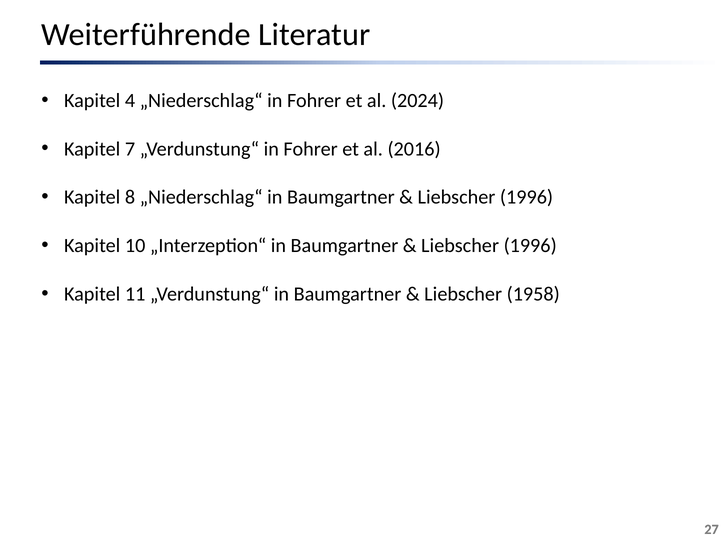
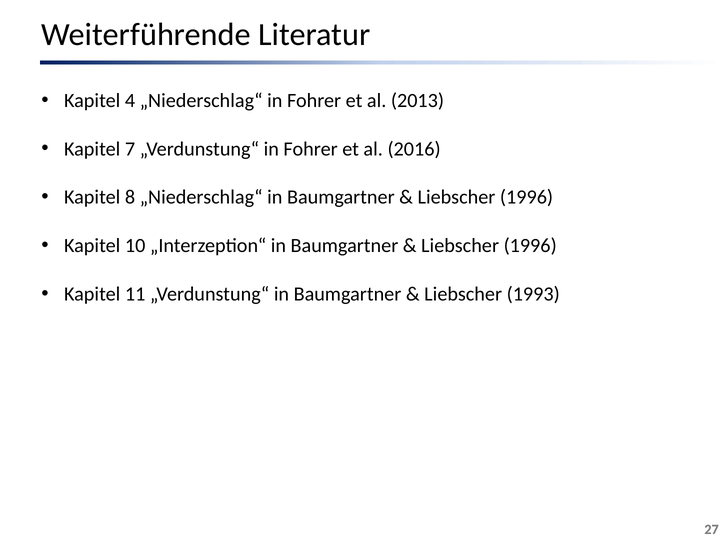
2024: 2024 -> 2013 (417, 101)
1958: 1958 -> 1993 (533, 294)
